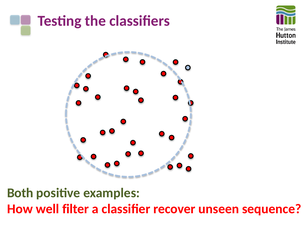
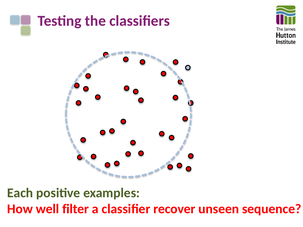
Both: Both -> Each (20, 193)
